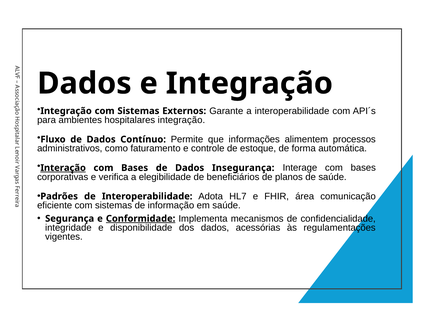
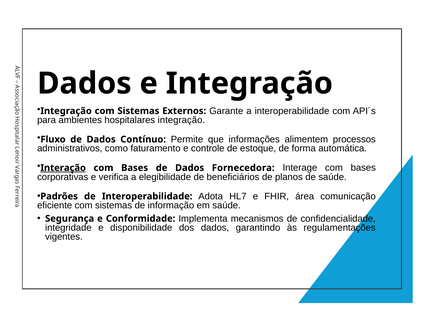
Insegurança: Insegurança -> Fornecedora (243, 168)
Conformidade underline: present -> none (141, 219)
acessórias: acessórias -> garantindo (258, 228)
